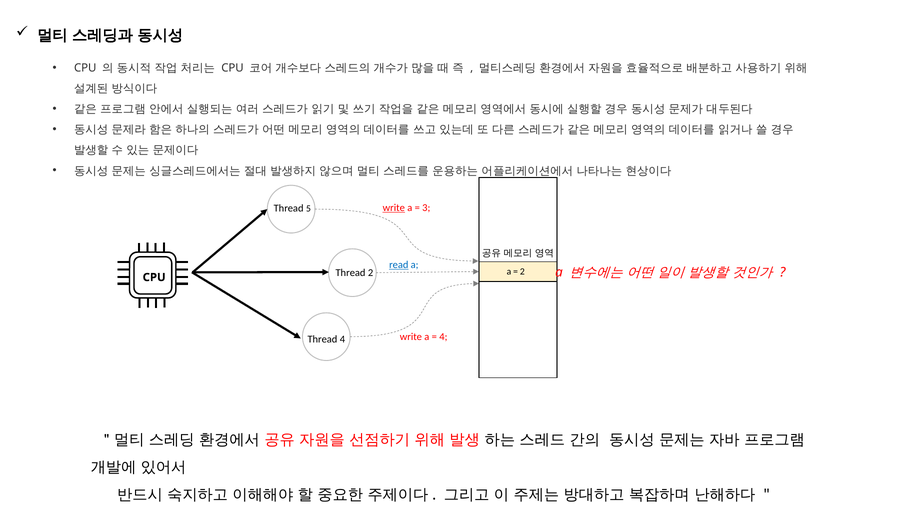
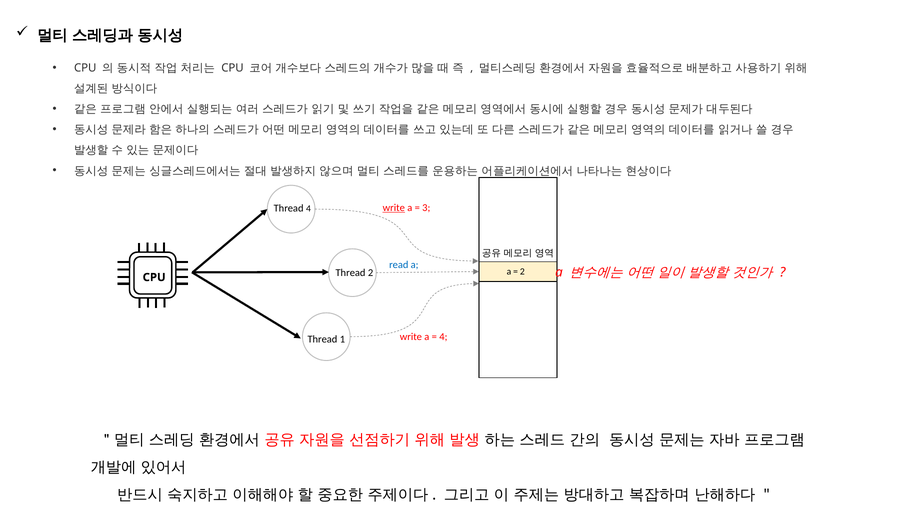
Thread 5: 5 -> 4 (308, 208)
read underline: present -> none (399, 265)
Thread 4: 4 -> 1 (342, 339)
